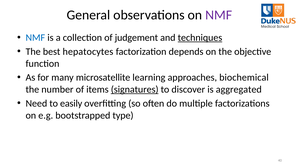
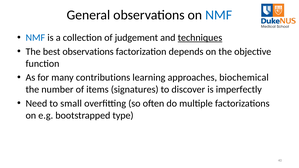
NMF colour: purple -> blue (219, 15)
best hepatocytes: hepatocytes -> observations (88, 52)
microsatellite: microsatellite -> contributions (103, 78)
signatures underline: present -> none (135, 90)
aggregated: aggregated -> imperfectly (239, 90)
easily: easily -> small (71, 104)
